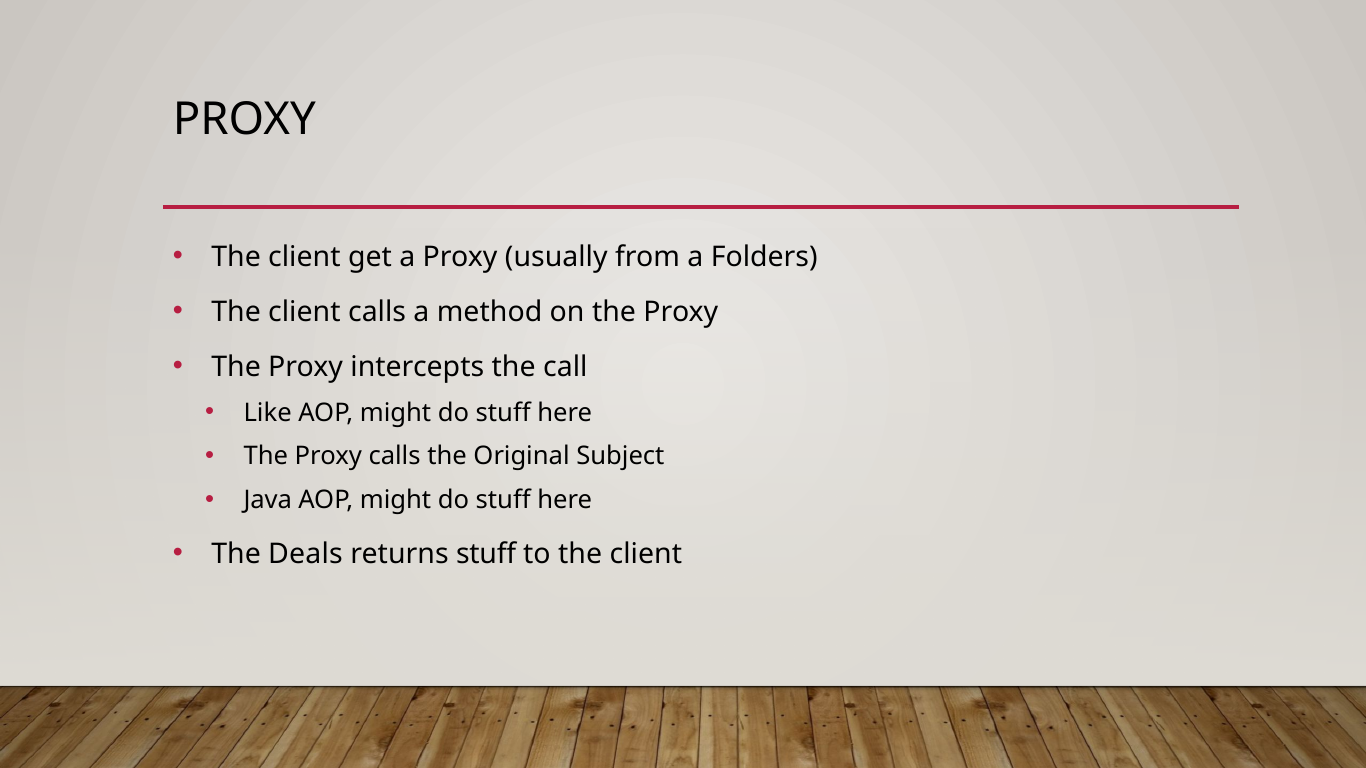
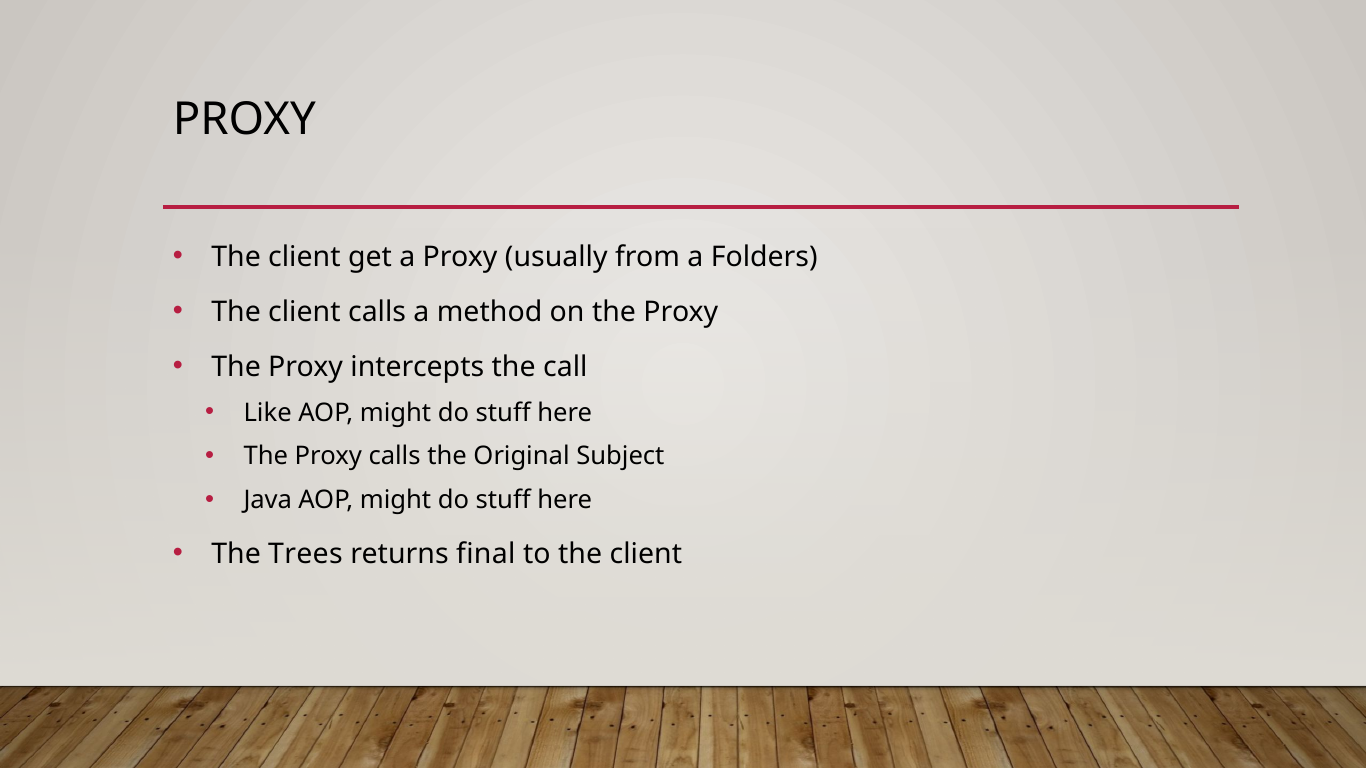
Deals: Deals -> Trees (305, 554)
returns stuff: stuff -> final (486, 554)
